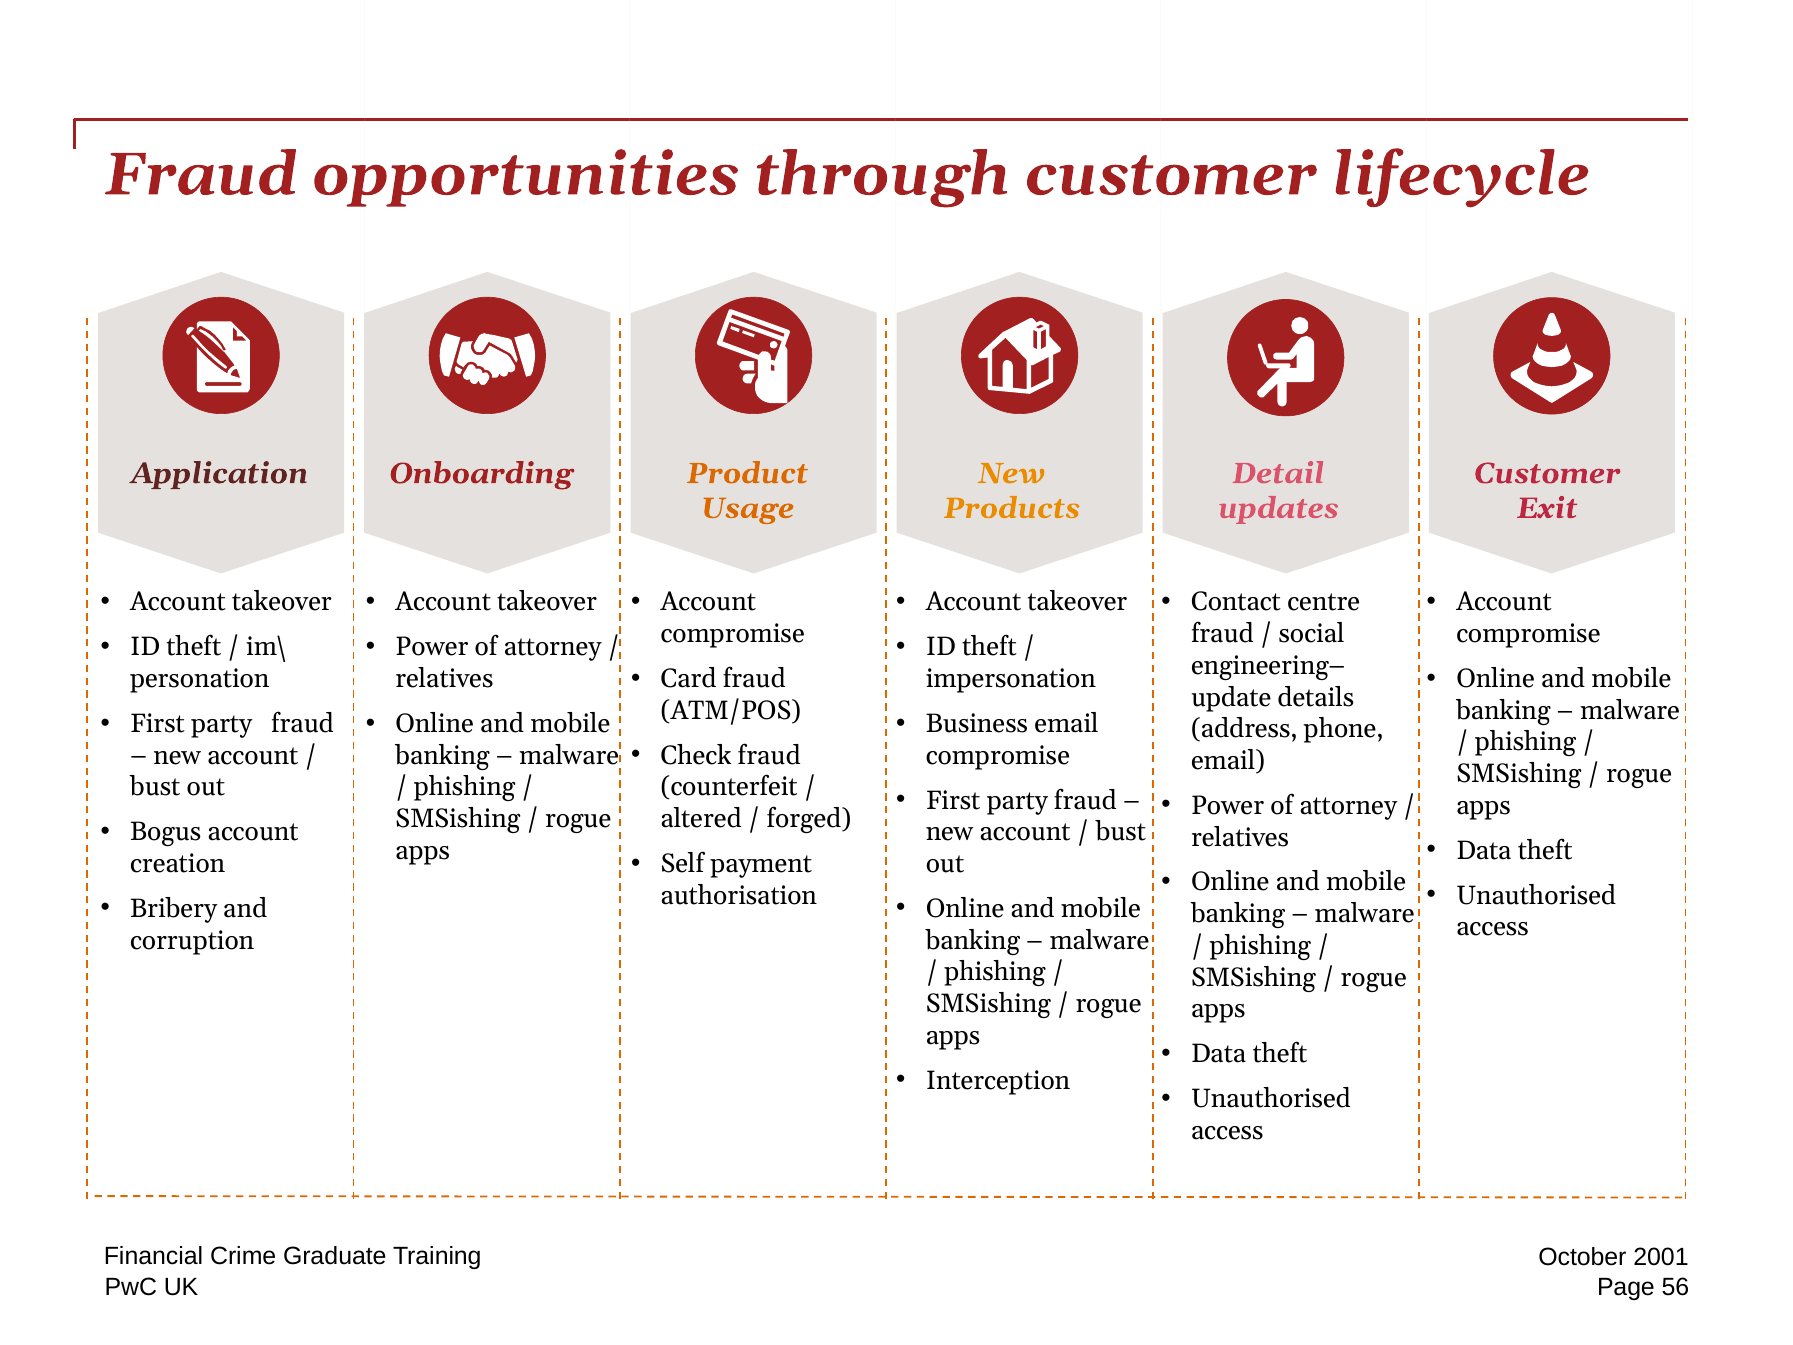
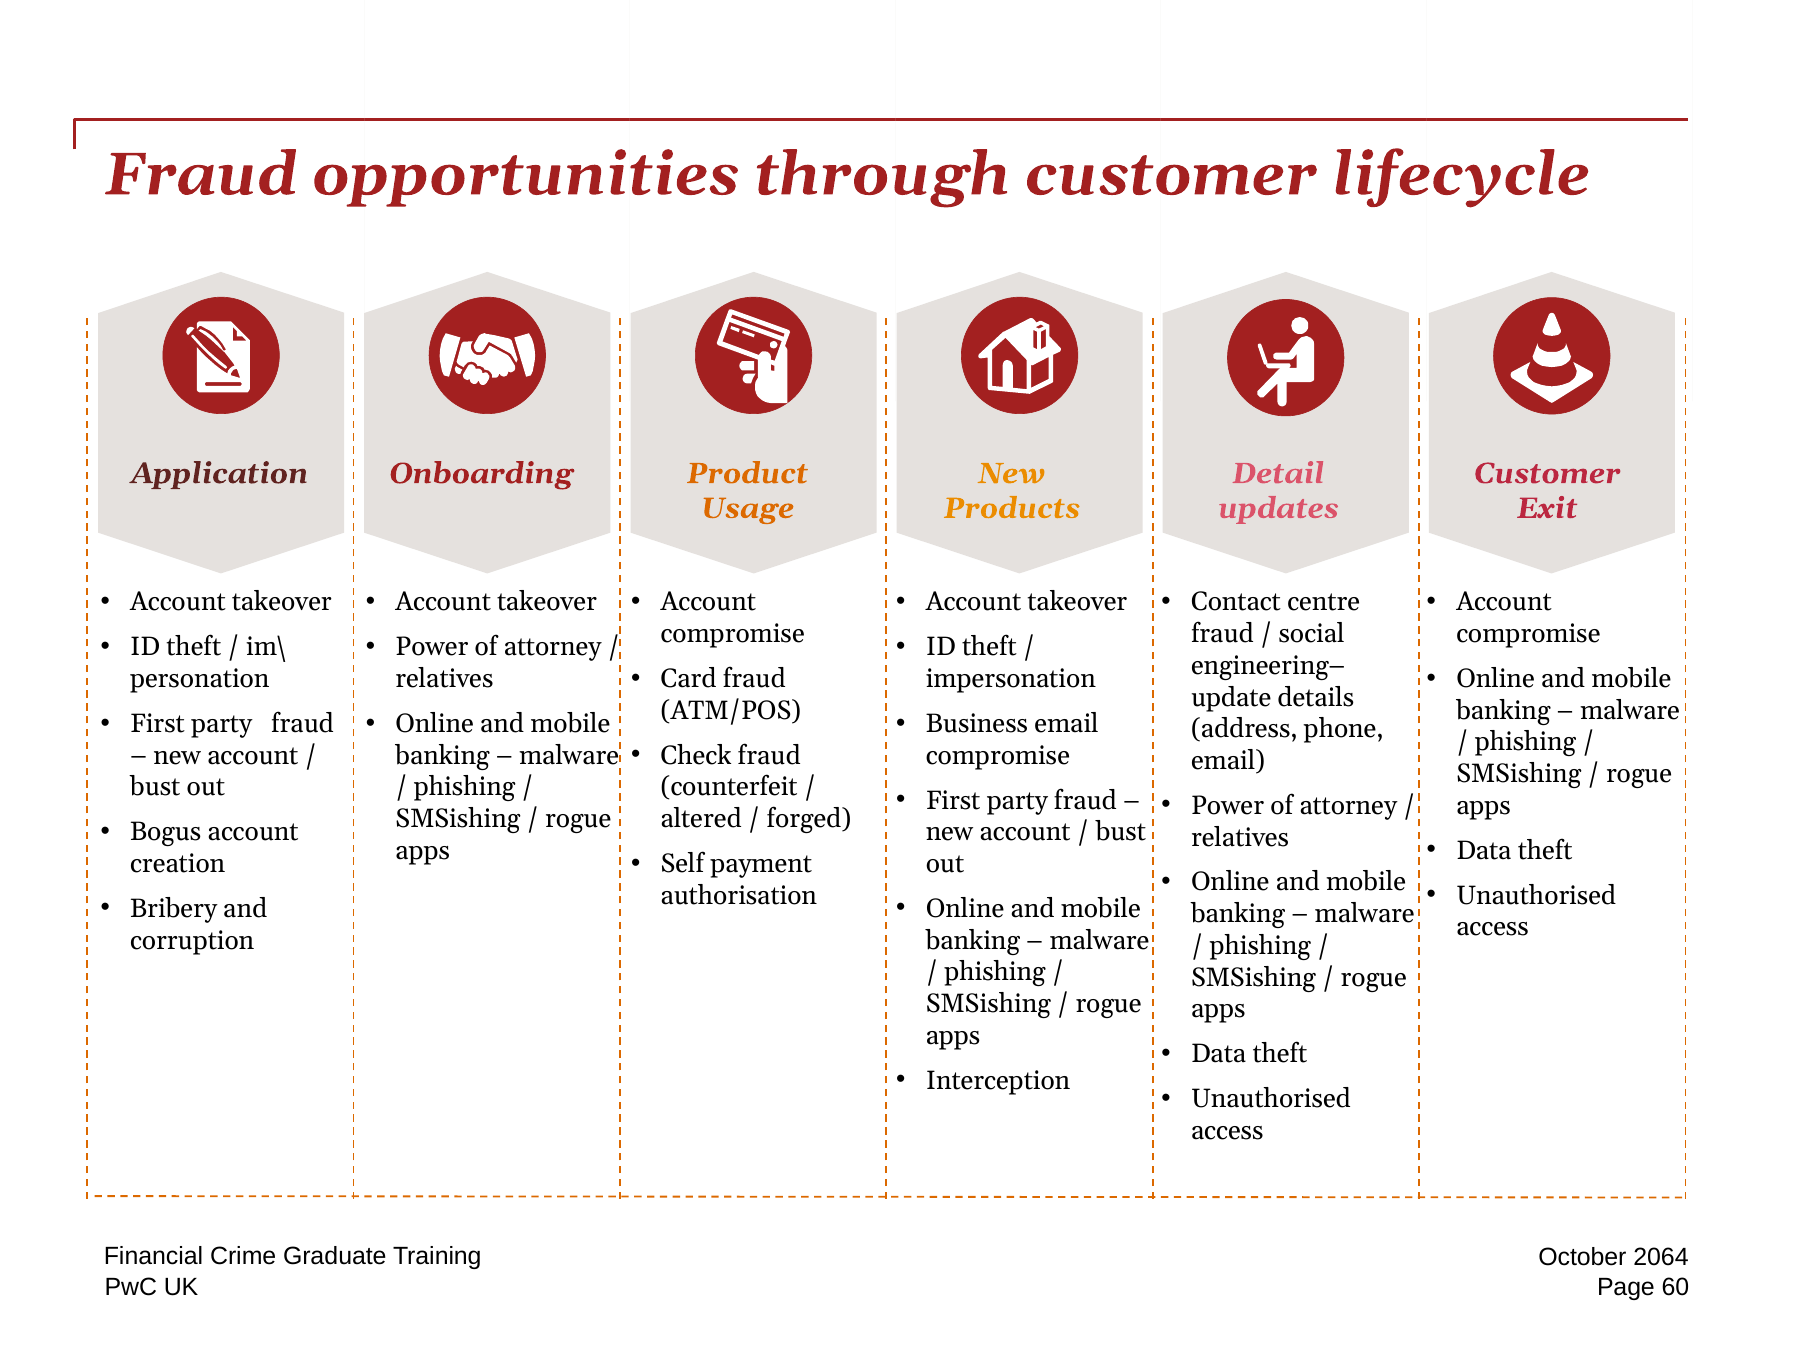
2001: 2001 -> 2064 (1661, 1257)
56: 56 -> 60 (1675, 1287)
